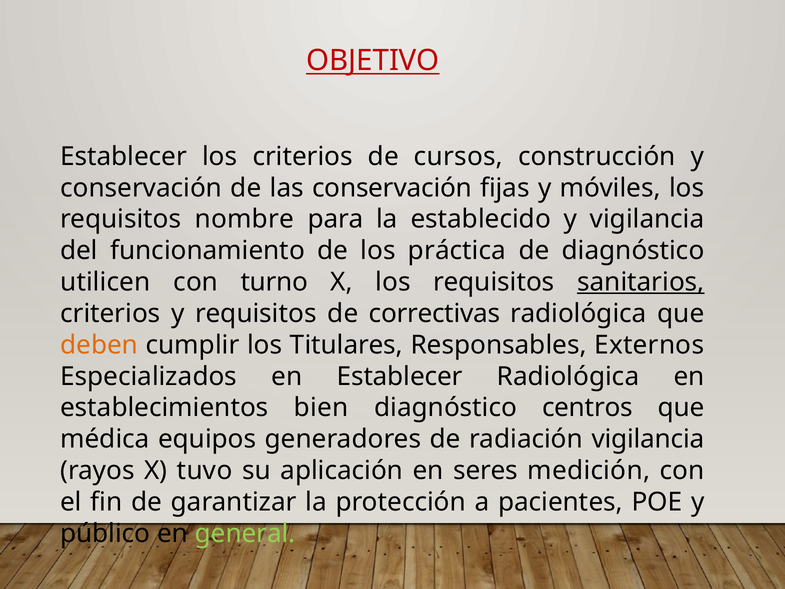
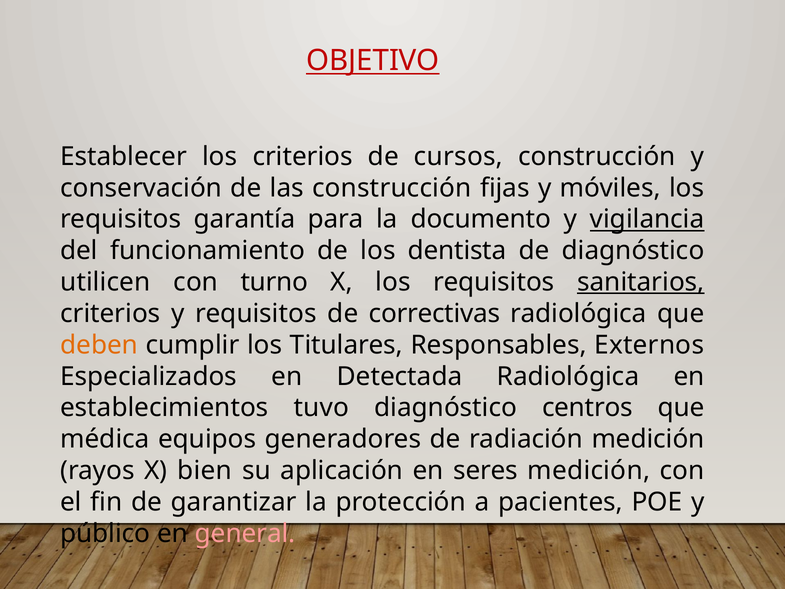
las conservación: conservación -> construcción (392, 188)
nombre: nombre -> garantía (245, 219)
establecido: establecido -> documento (481, 219)
vigilancia underline: none -> present (647, 219)
práctica: práctica -> dentista (457, 251)
en Establecer: Establecer -> Detectada (400, 376)
bien: bien -> tuvo (321, 408)
radiación vigilancia: vigilancia -> medición (648, 439)
tuvo: tuvo -> bien (205, 470)
general colour: light green -> pink (245, 533)
